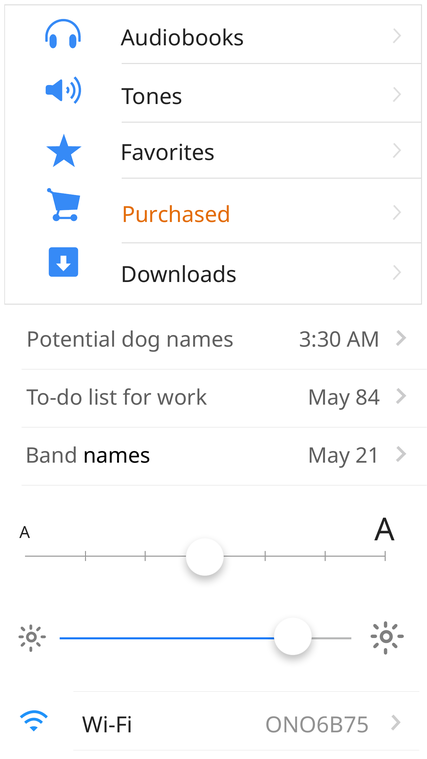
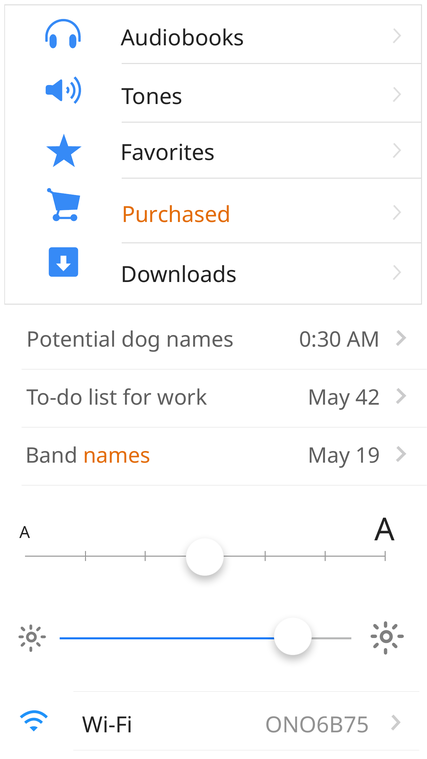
3:30: 3:30 -> 0:30 (320, 340)
84: 84 -> 42 (368, 398)
names colour: black -> orange (117, 456)
21: 21 -> 19 (368, 456)
